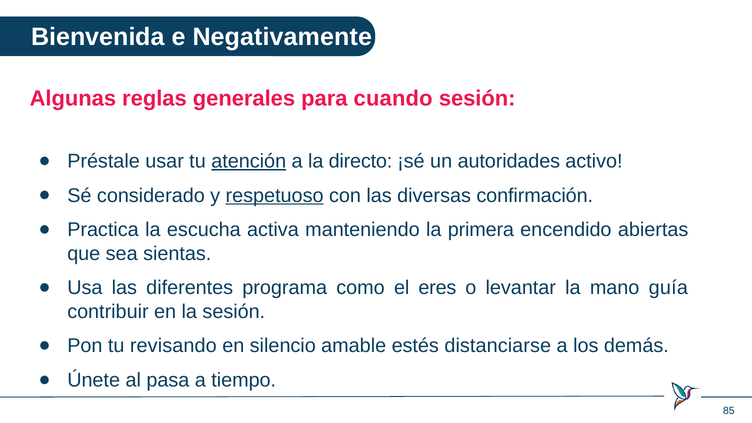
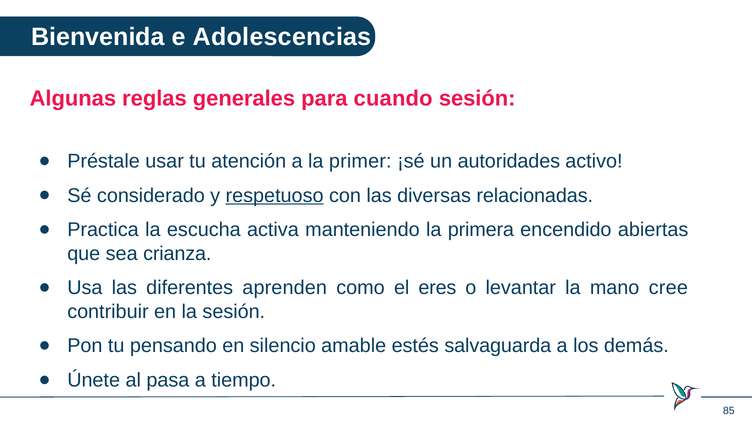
Negativamente: Negativamente -> Adolescencias (282, 37)
atención underline: present -> none (249, 161)
directo: directo -> primer (360, 161)
confirmación: confirmación -> relacionadas (535, 196)
sientas: sientas -> crianza (177, 254)
programa: programa -> aprenden (285, 288)
guía: guía -> cree (668, 288)
revisando: revisando -> pensando (173, 346)
distanciarse: distanciarse -> salvaguarda (498, 346)
